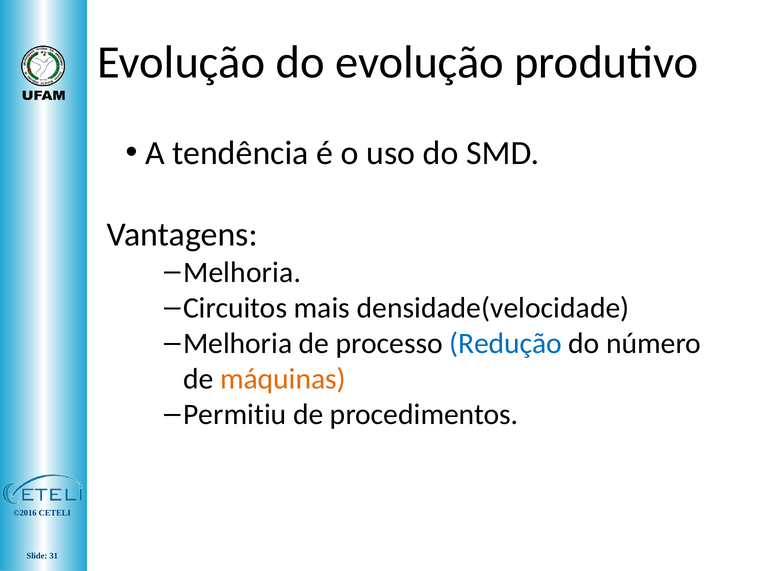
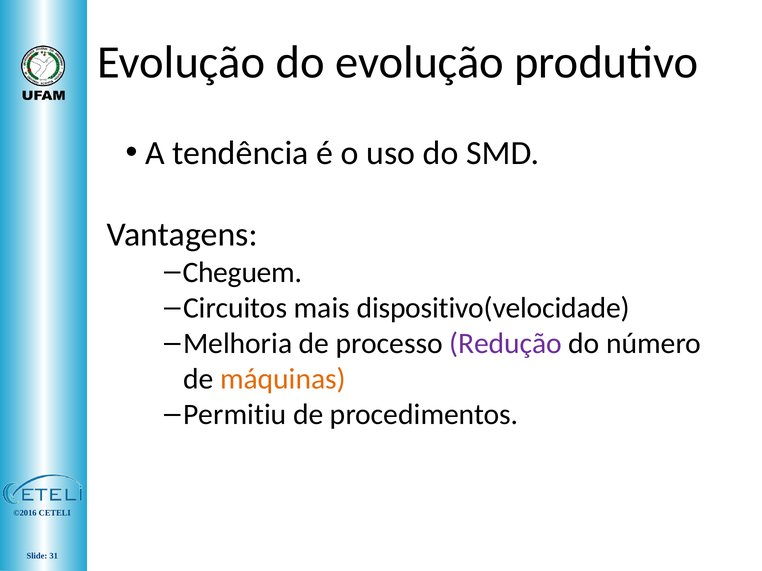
Melhoria: Melhoria -> Cheguem (242, 273)
densidade(velocidade: densidade(velocidade -> dispositivo(velocidade (493, 308)
Redução colour: blue -> purple (506, 344)
